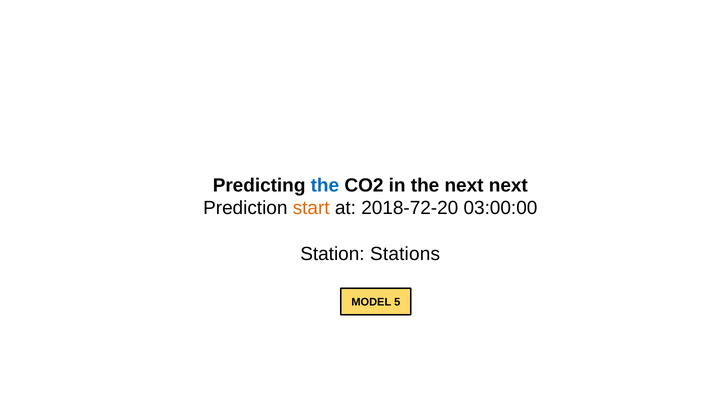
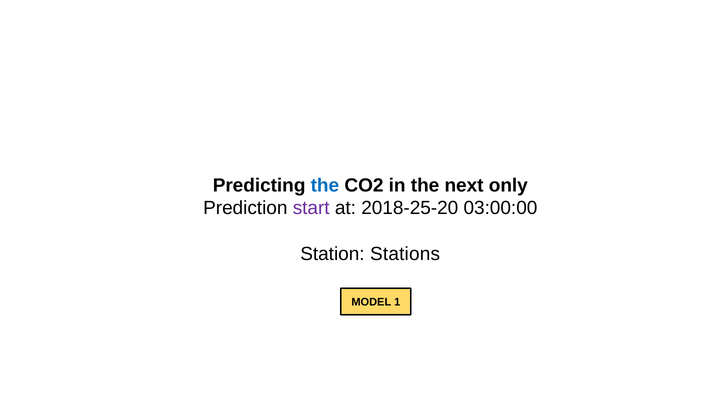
next next: next -> only (508, 185)
start colour: orange -> purple (311, 208)
2018-72-20: 2018-72-20 -> 2018-25-20 (410, 208)
5: 5 -> 1 (397, 302)
